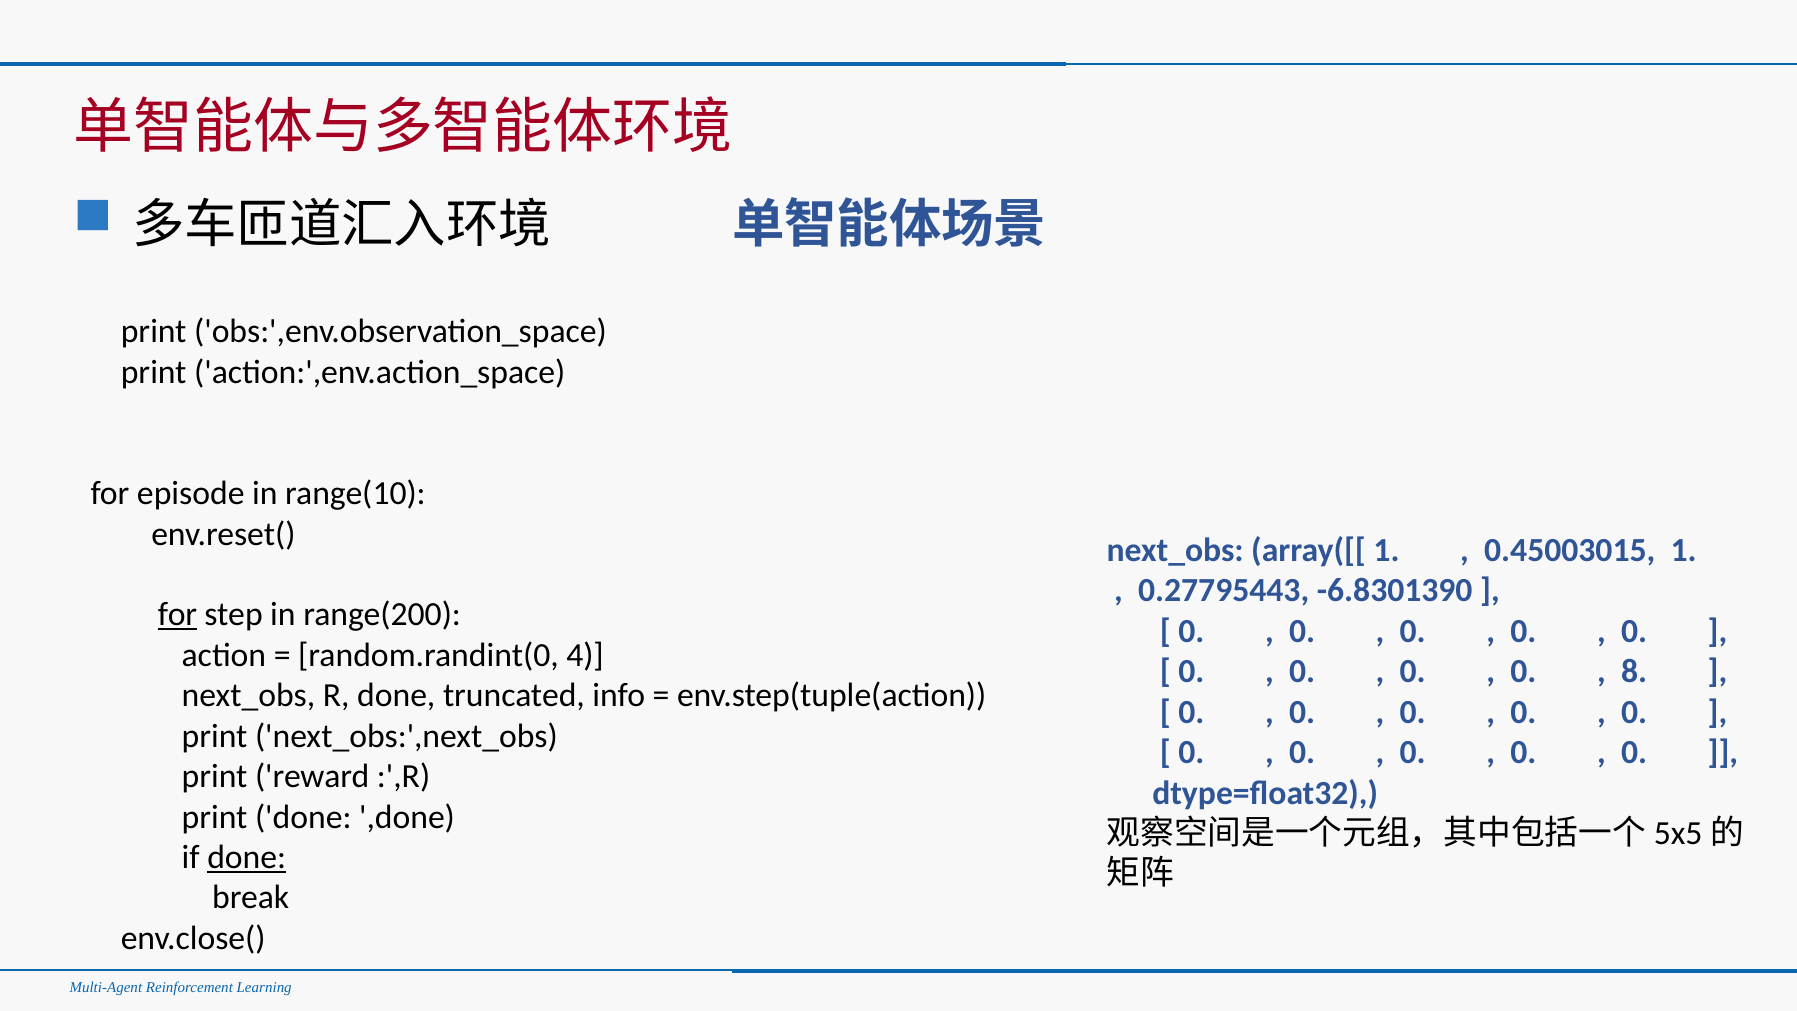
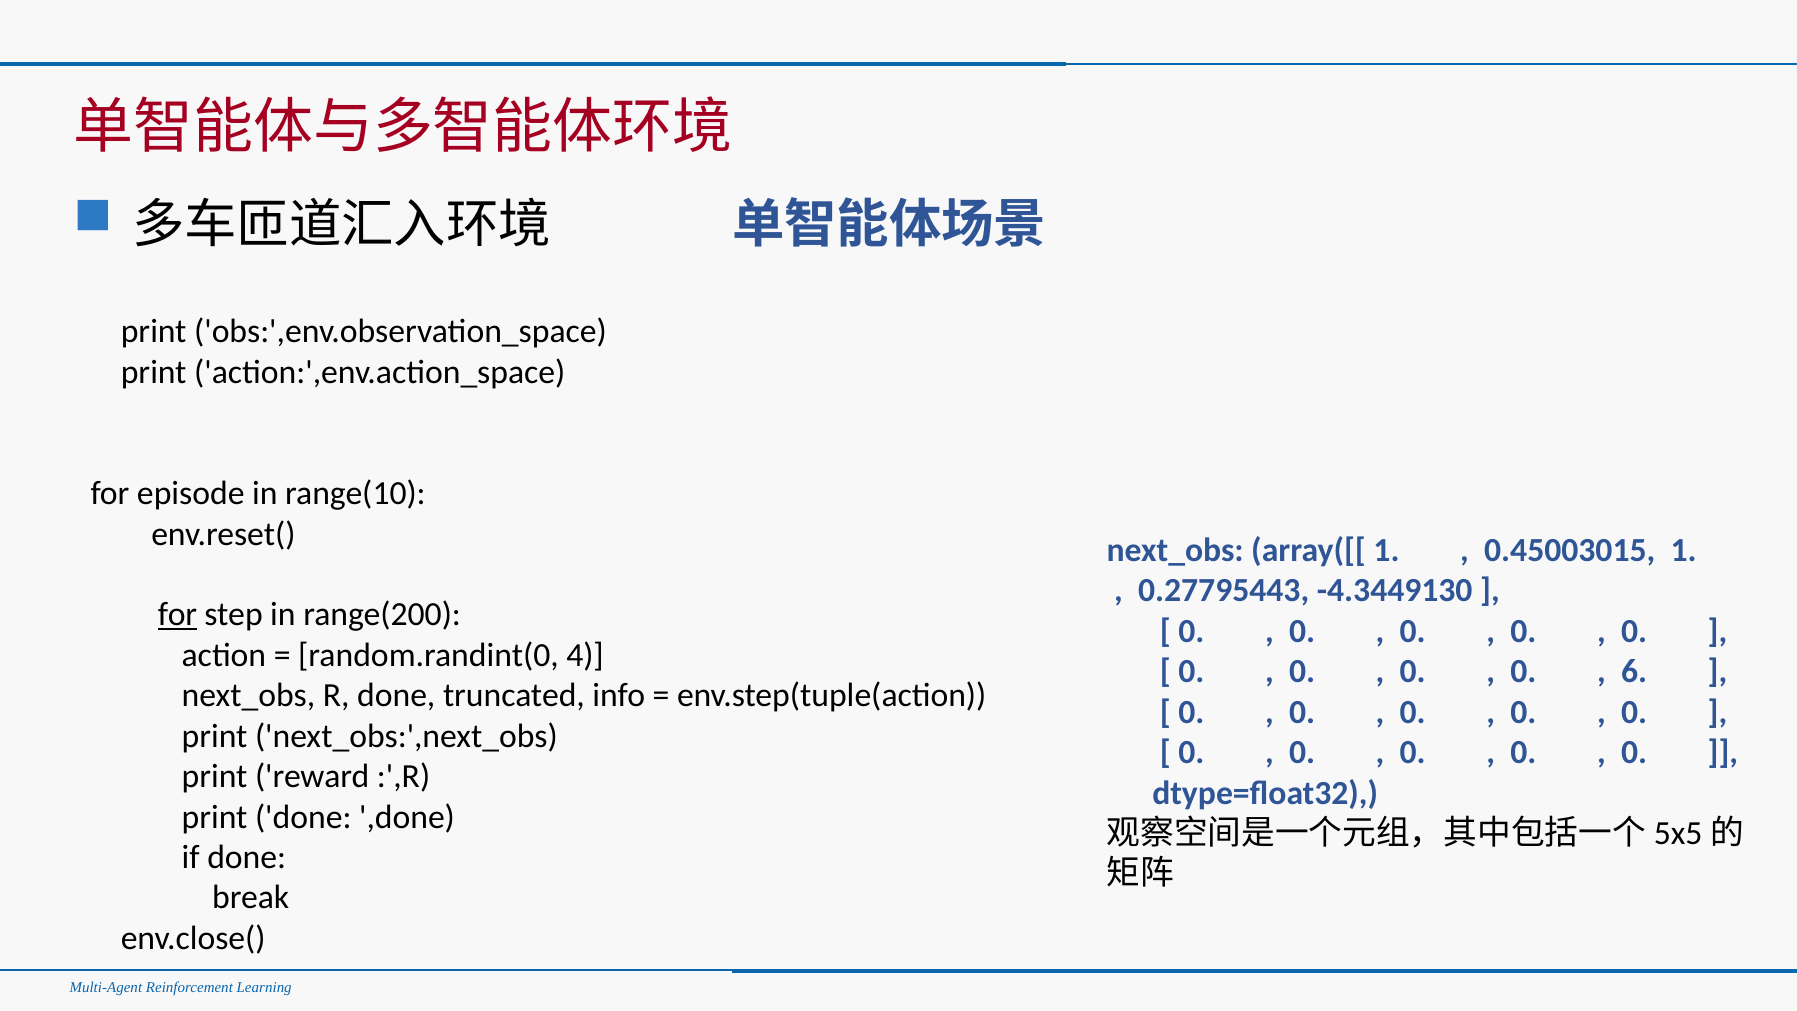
-6.8301390: -6.8301390 -> -4.3449130 (1395, 591)
8: 8 -> 6 (1634, 672)
done underline: present -> none (247, 857)
